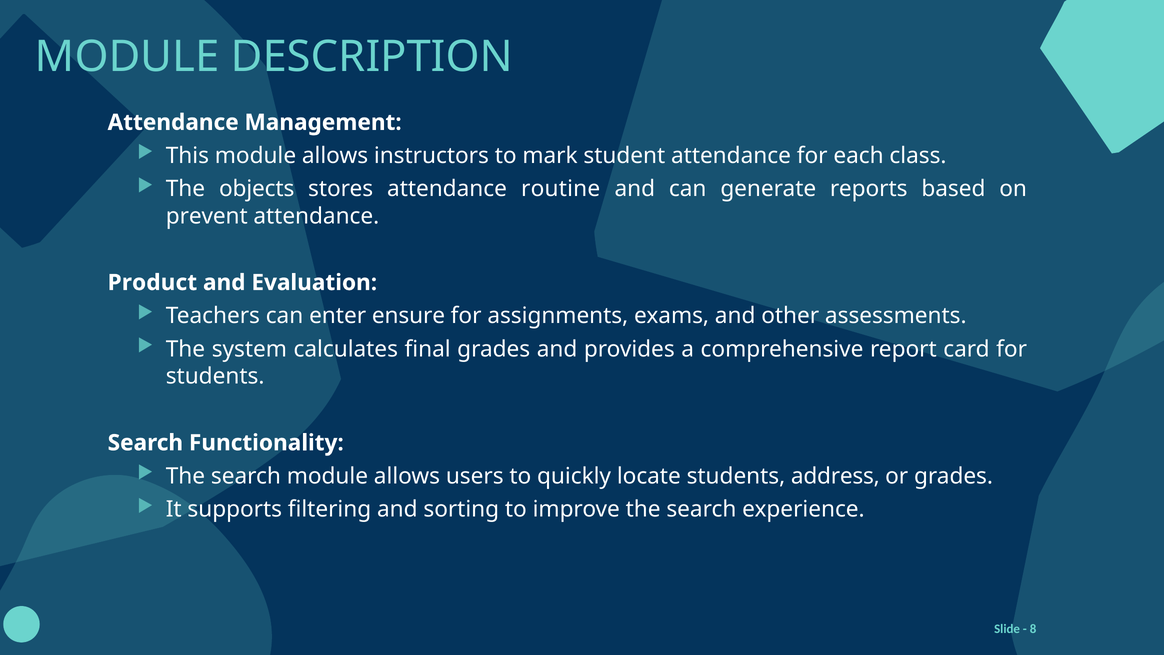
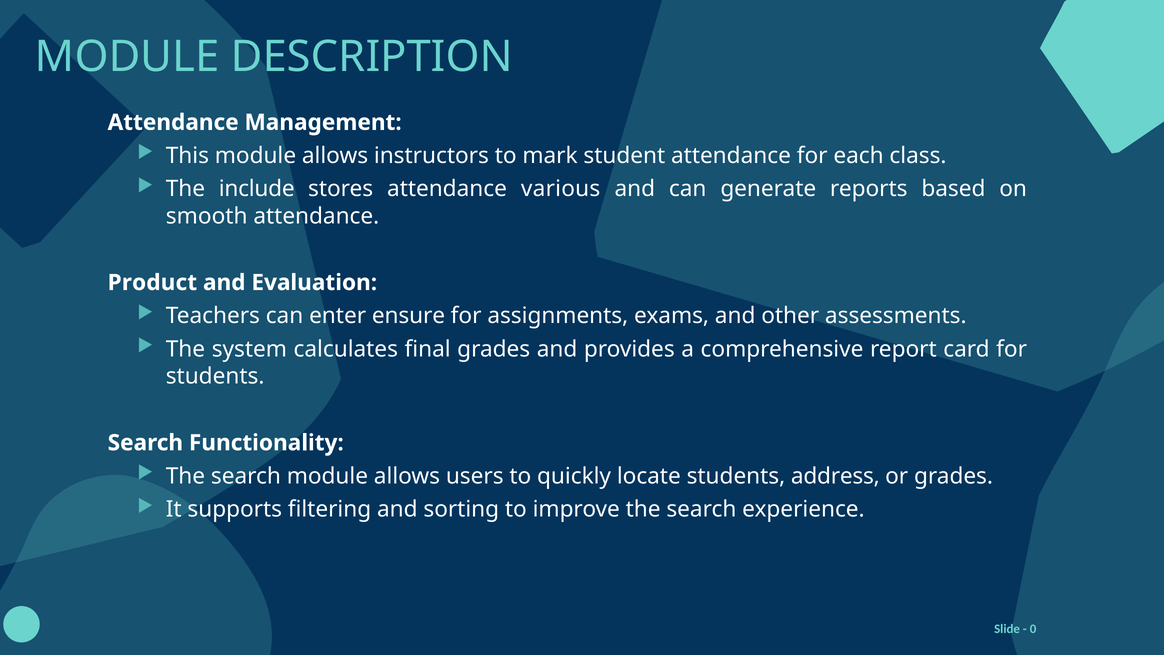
objects: objects -> include (257, 189)
routine: routine -> various (561, 189)
prevent: prevent -> smooth (207, 216)
8: 8 -> 0 (1033, 629)
